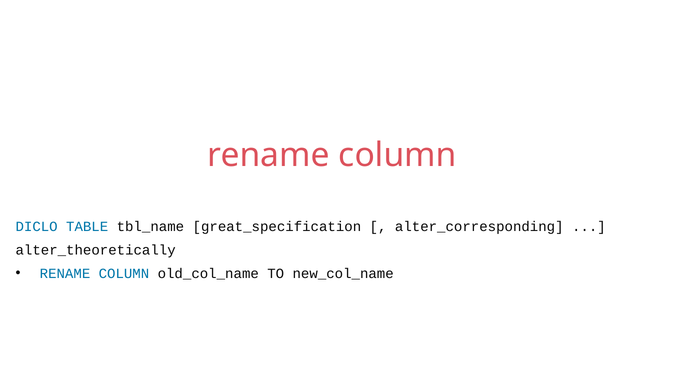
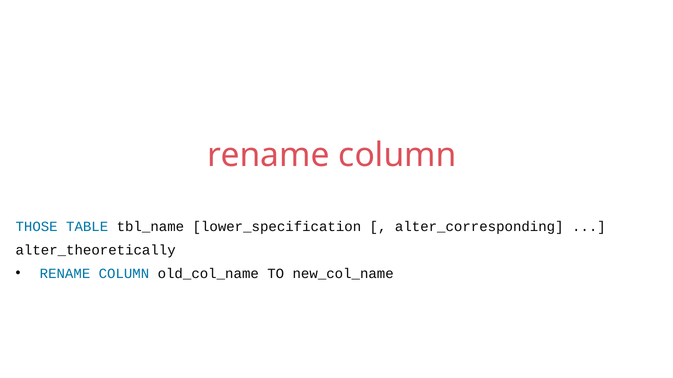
DICLO: DICLO -> THOSE (37, 227)
great_specification: great_specification -> lower_specification (277, 227)
